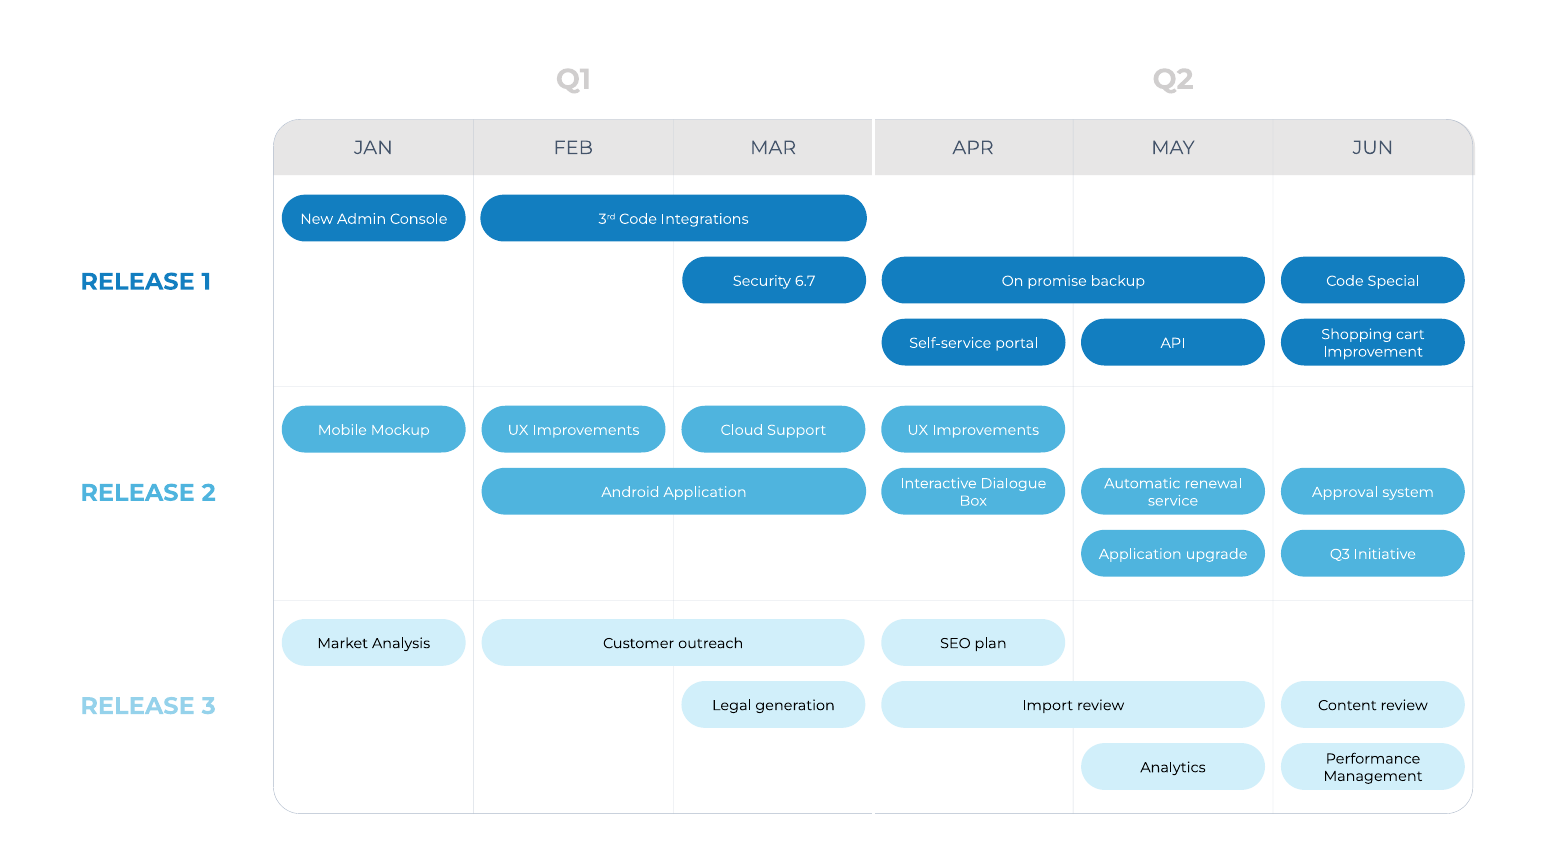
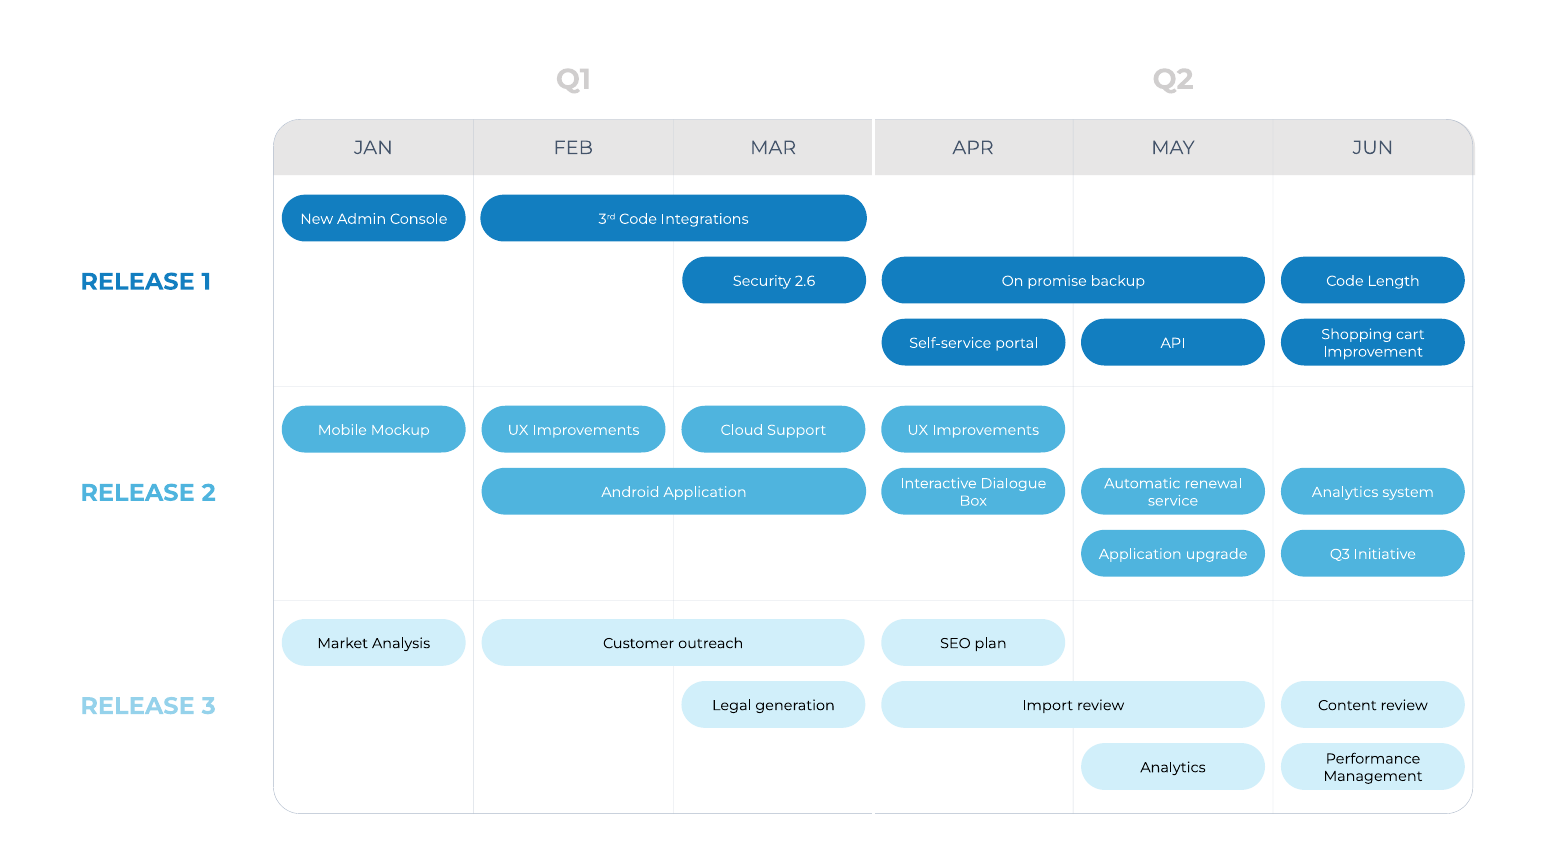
6.7: 6.7 -> 2.6 (805, 281)
Special: Special -> Length (1394, 281)
Approval: Approval -> Analytics (1345, 492)
